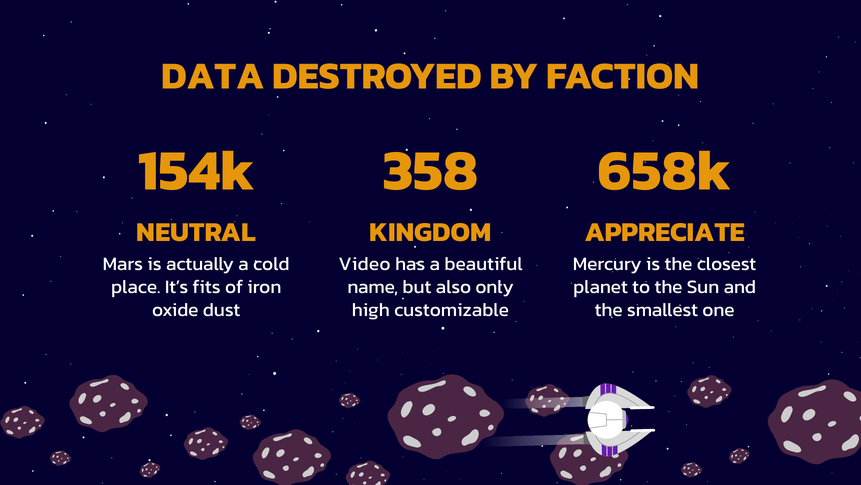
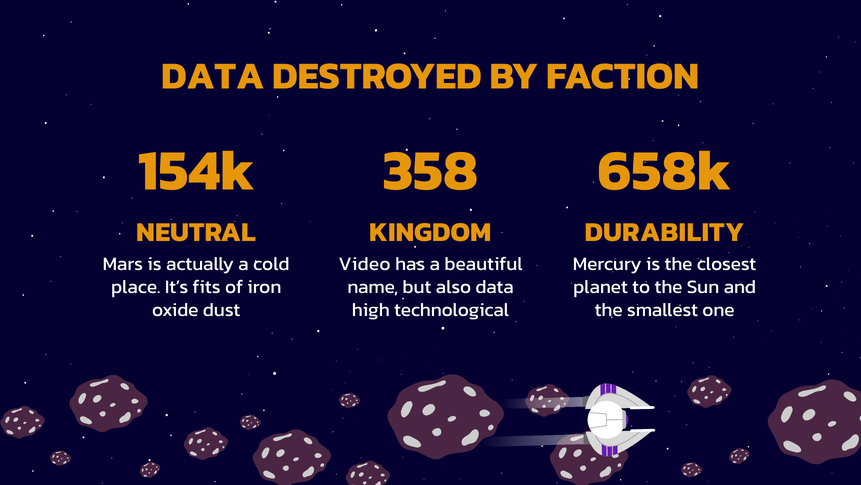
APPRECIATE: APPRECIATE -> DURABILITY (664, 232)
also only: only -> data (495, 287)
customizable: customizable -> technological (452, 310)
